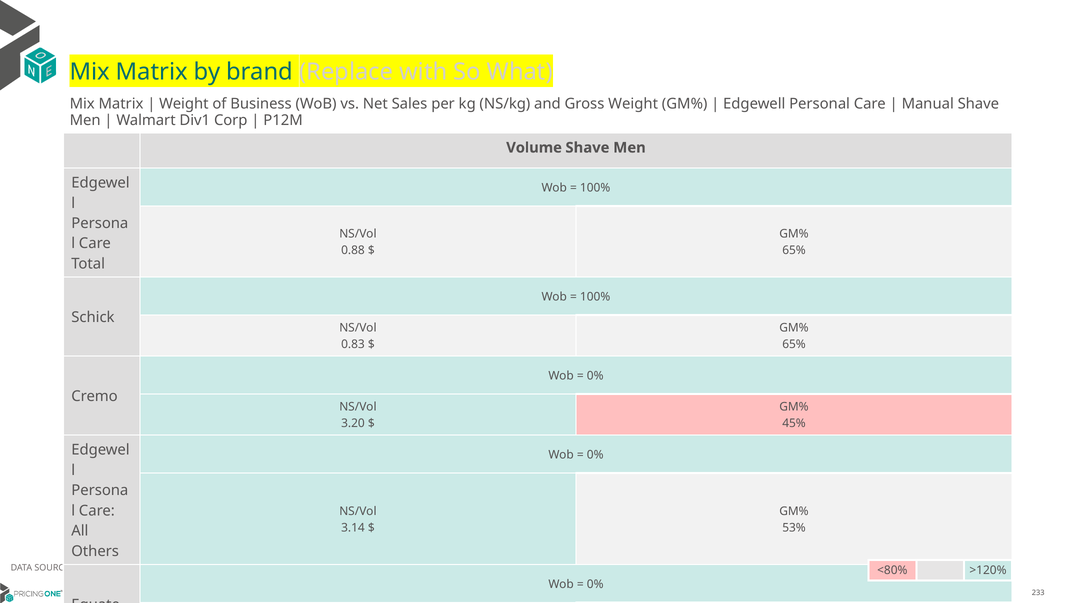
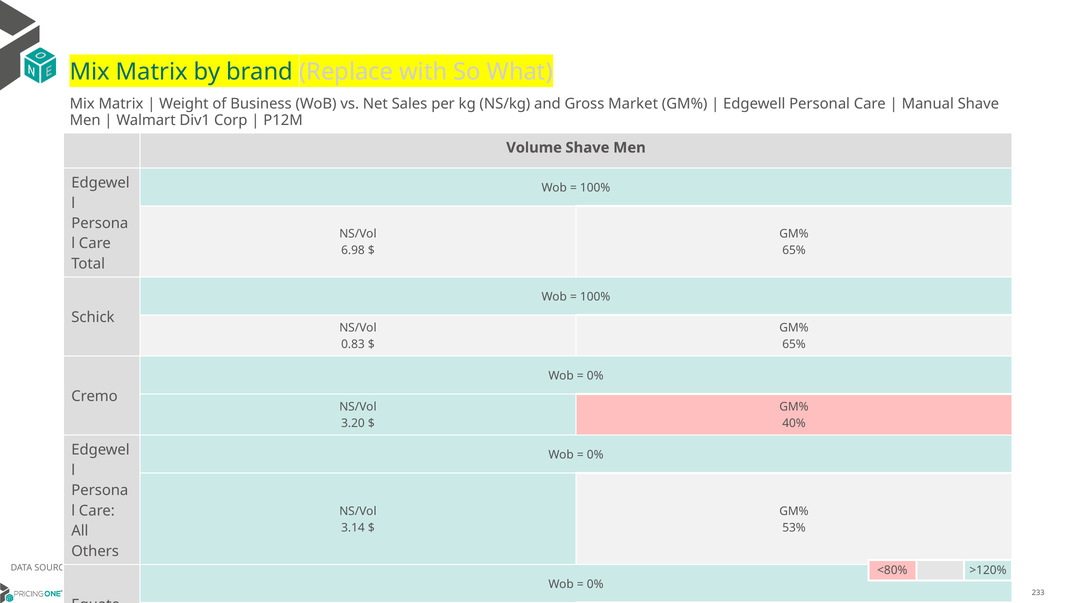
Gross Weight: Weight -> Market (633, 104)
0.88: 0.88 -> 6.98 (353, 250)
45%: 45% -> 40% (794, 423)
